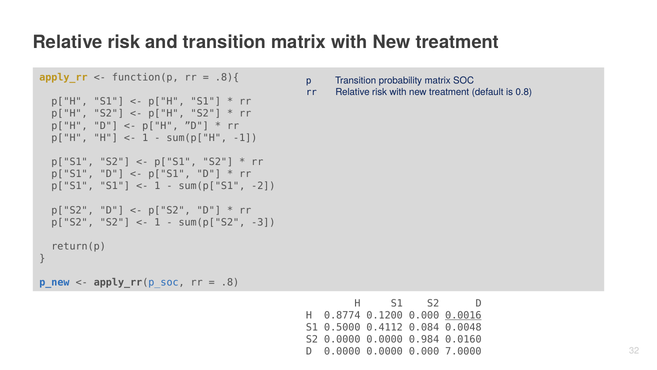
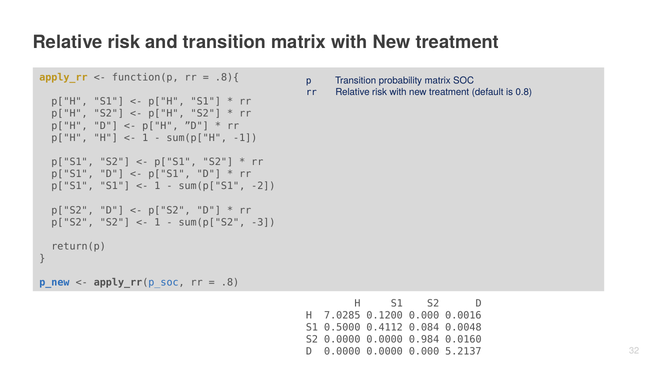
0.8774: 0.8774 -> 7.0285 (342, 315)
0.0016 underline: present -> none (463, 315)
7.0000: 7.0000 -> 5.2137 (463, 351)
